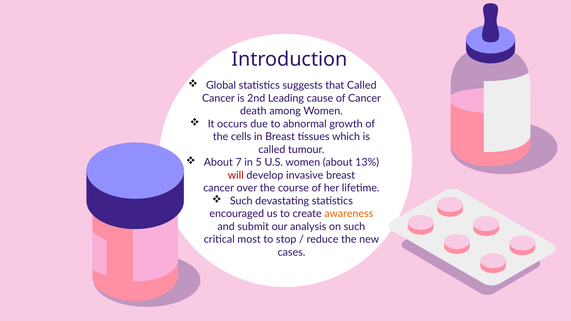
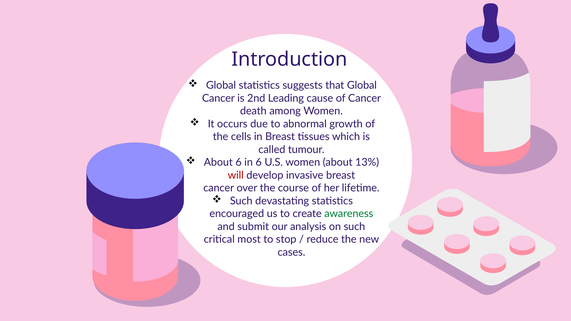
that Called: Called -> Global (362, 86)
About 7: 7 -> 6 (239, 163)
in 5: 5 -> 6 (259, 163)
awareness colour: orange -> green (349, 214)
